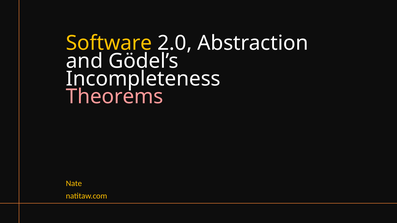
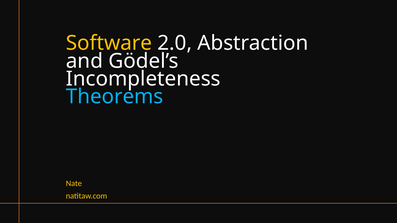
Theorems colour: pink -> light blue (115, 97)
